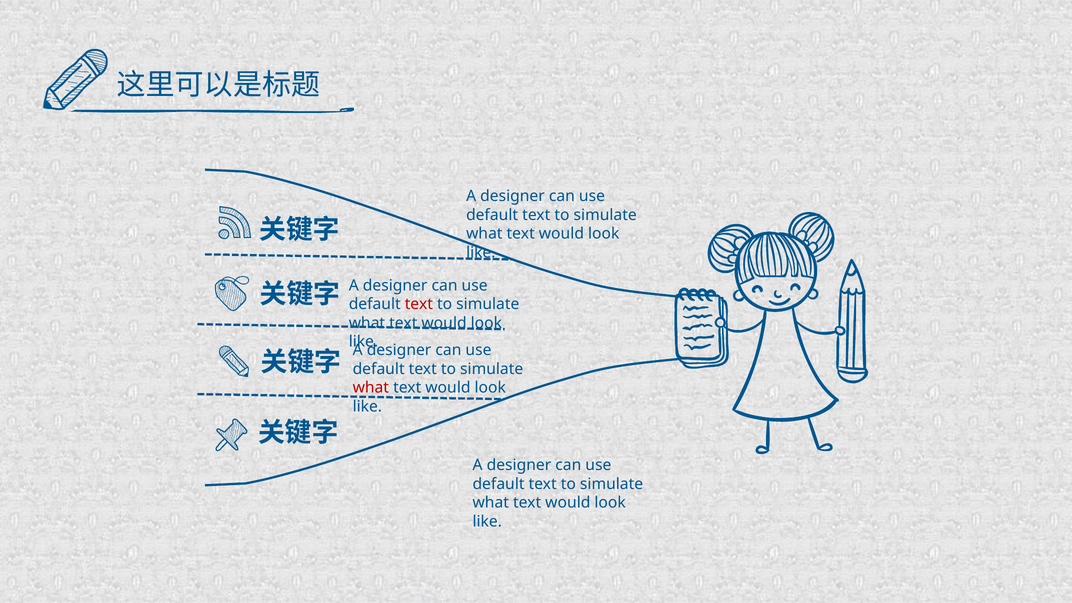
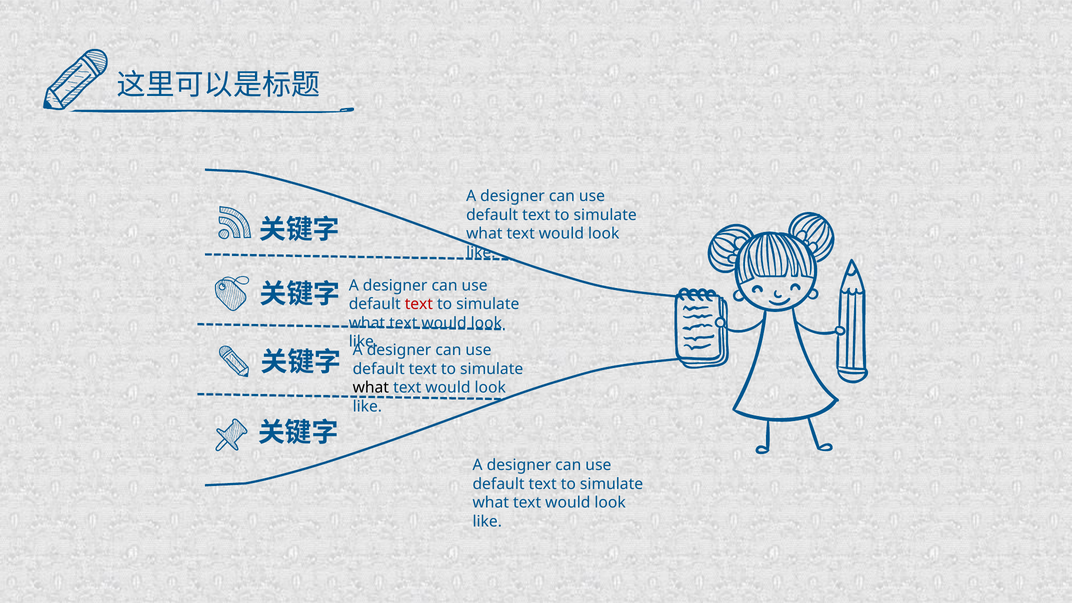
what colour: red -> black (371, 388)
